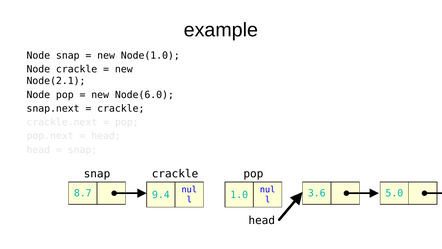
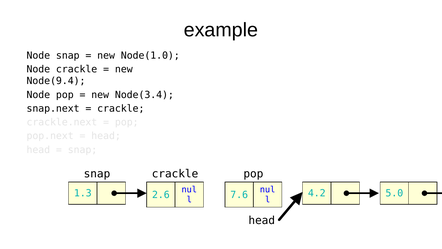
Node(2.1: Node(2.1 -> Node(9.4 (56, 81)
Node(6.0: Node(6.0 -> Node(3.4 (144, 95)
8.7: 8.7 -> 1.3 (83, 193)
3.6: 3.6 -> 4.2 (317, 193)
9.4: 9.4 -> 2.6 (161, 194)
1.0: 1.0 -> 7.6 (239, 194)
